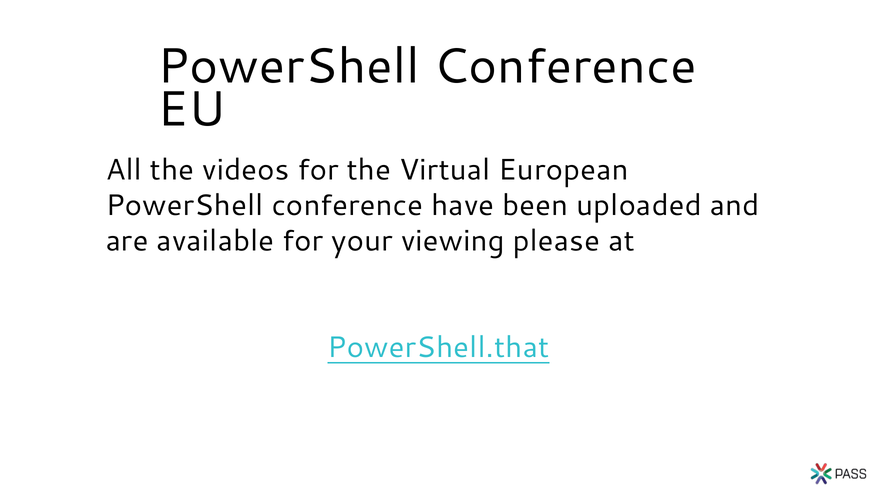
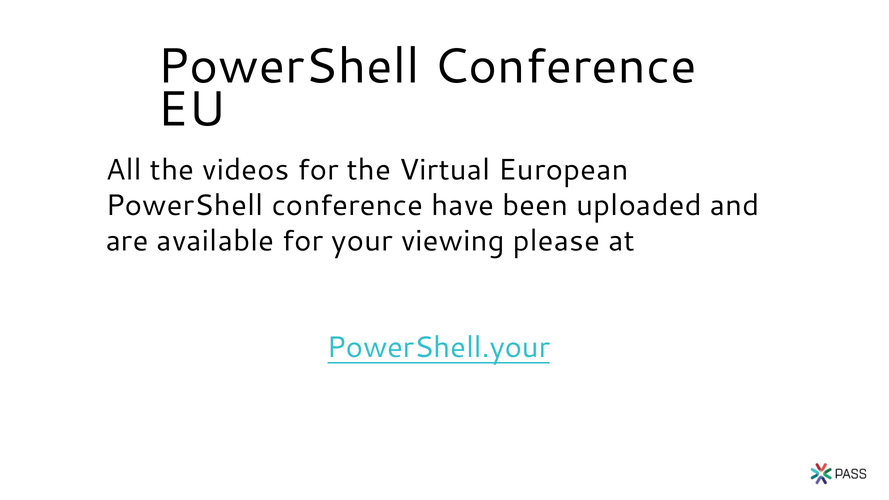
PowerShell.that: PowerShell.that -> PowerShell.your (439, 348)
